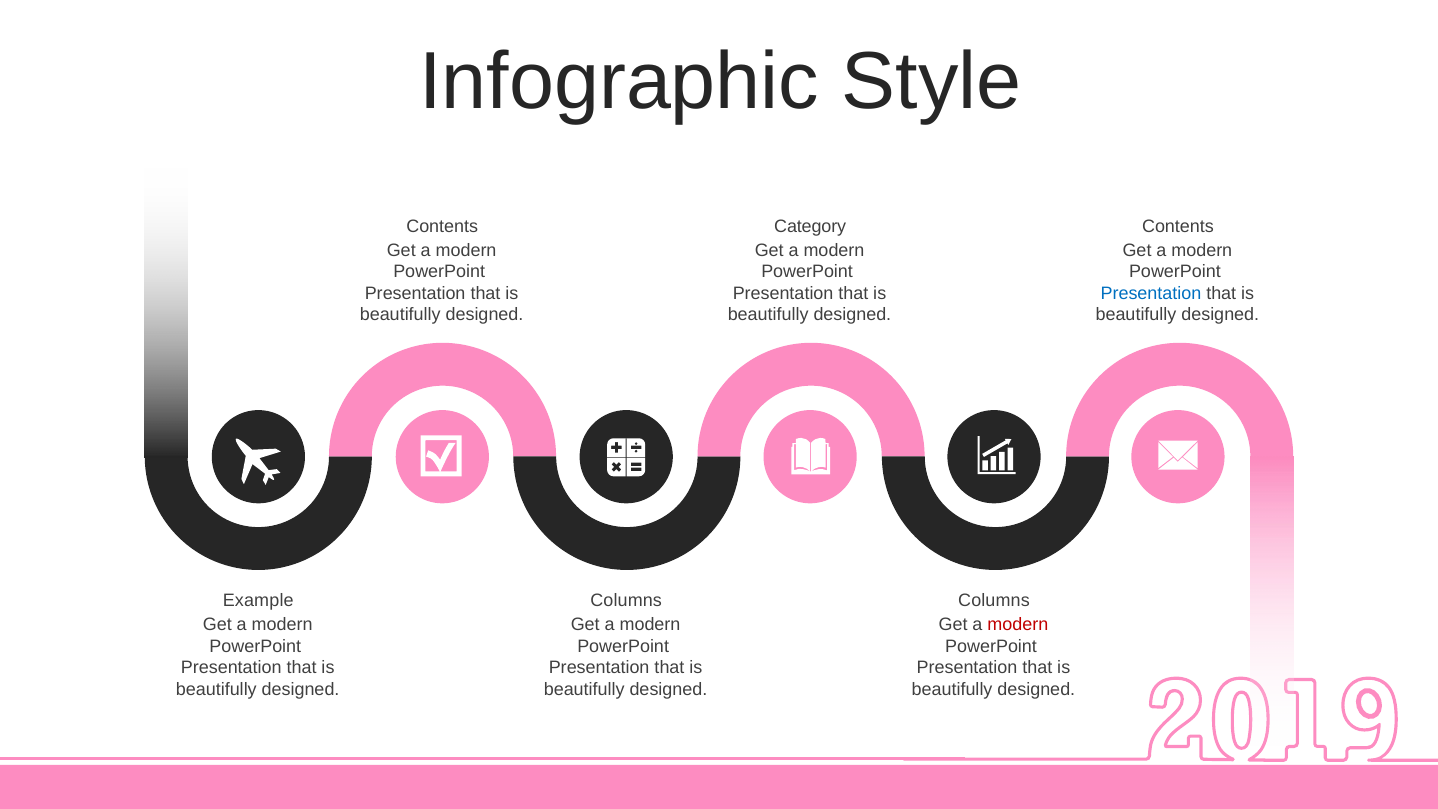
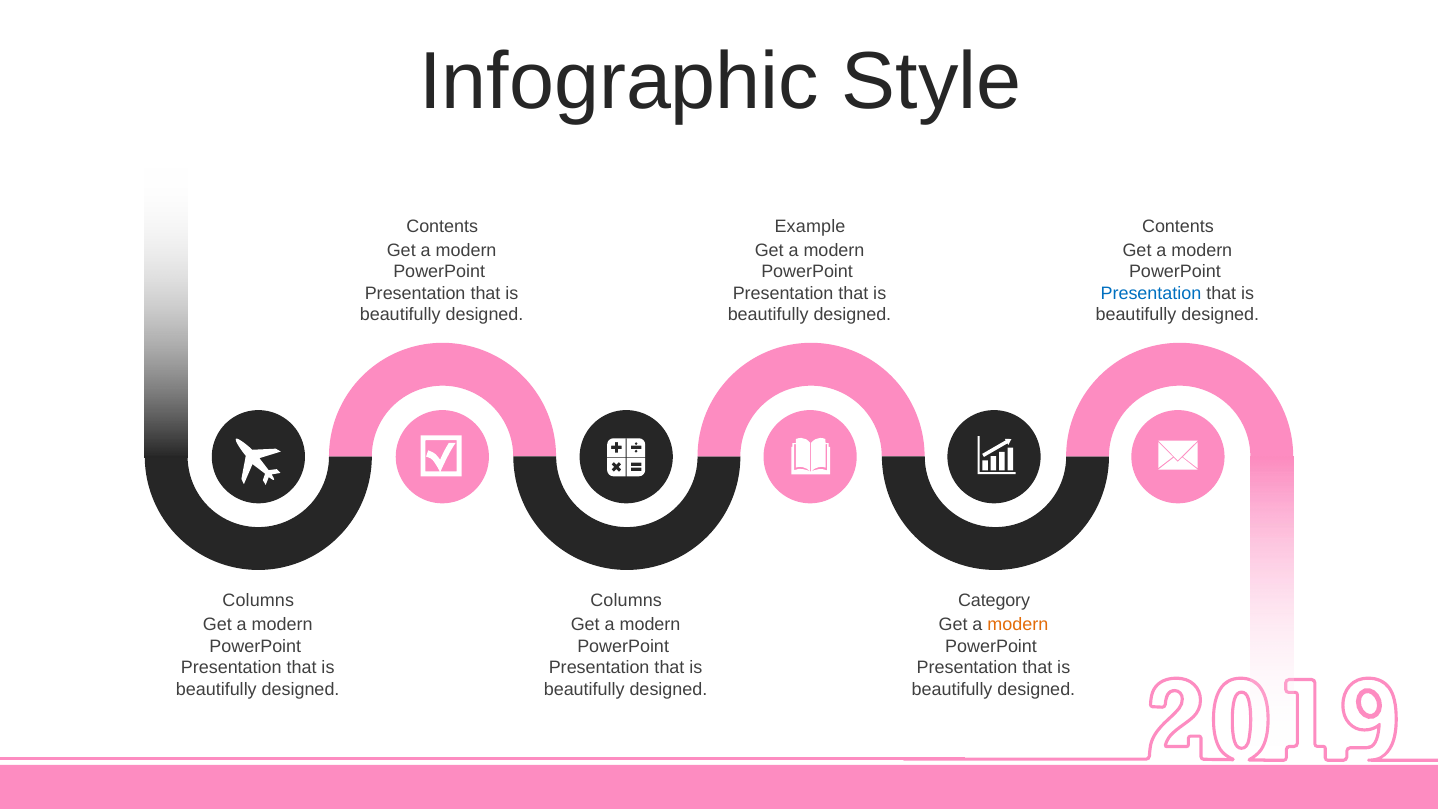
Category: Category -> Example (810, 226)
Example: Example -> Columns (258, 600)
Columns: Columns -> Category (994, 600)
modern colour: red -> orange (1018, 624)
